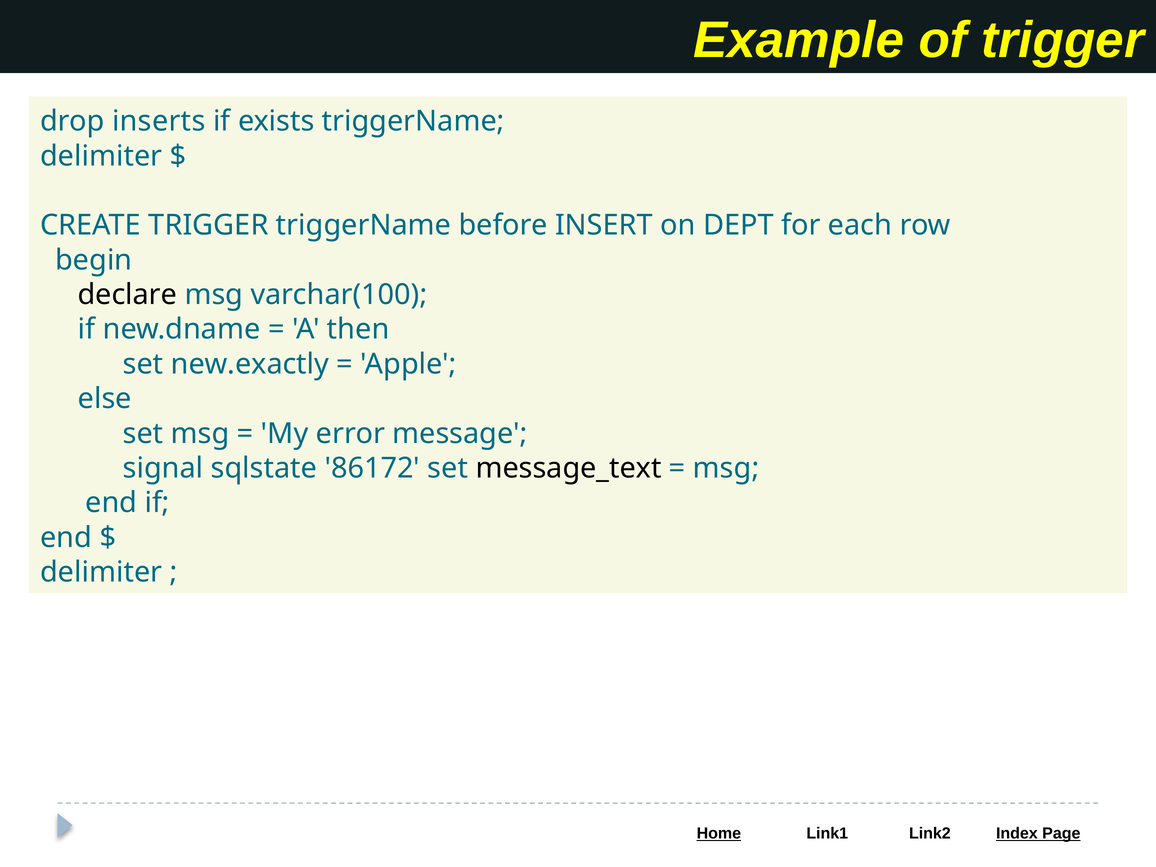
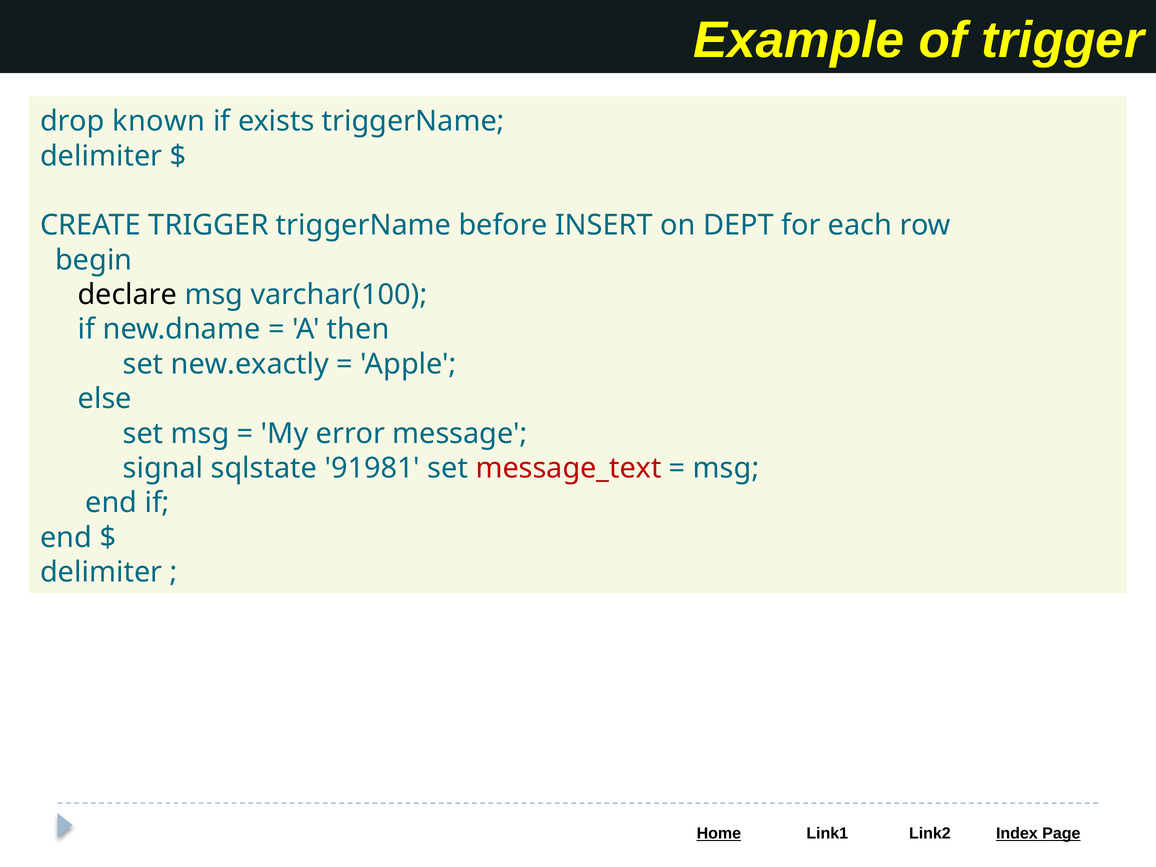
inserts: inserts -> known (159, 121)
86172: 86172 -> 91981 (372, 468)
message_text colour: black -> red (569, 468)
